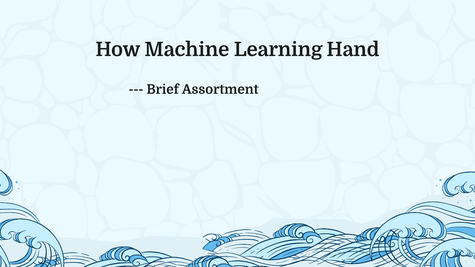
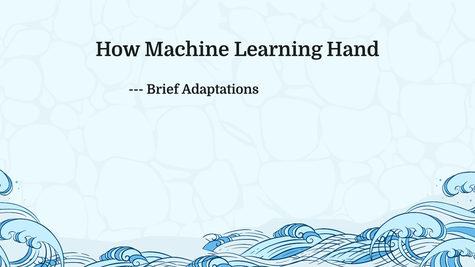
Assortment: Assortment -> Adaptations (220, 89)
